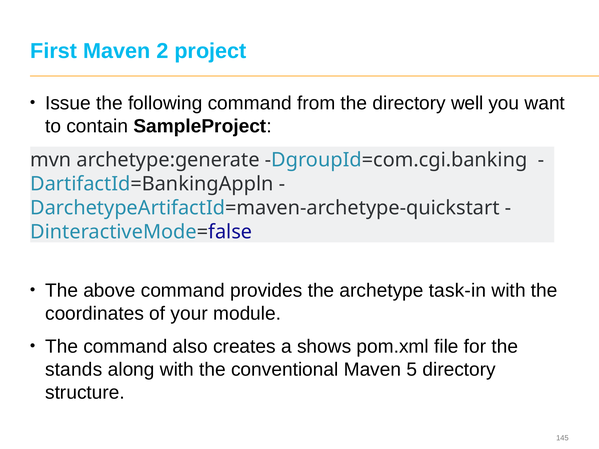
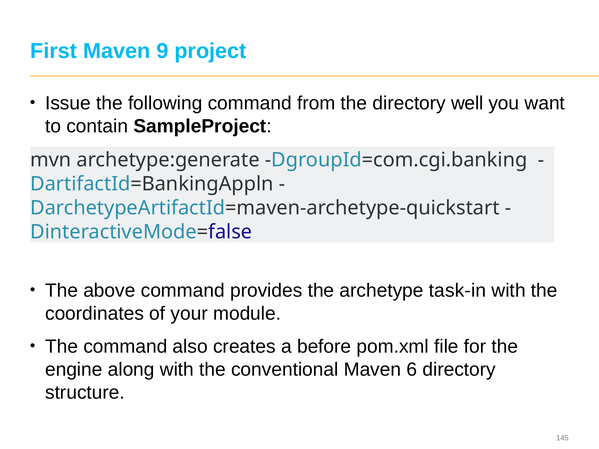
2: 2 -> 9 (162, 51)
shows: shows -> before (324, 347)
stands: stands -> engine (74, 370)
5: 5 -> 6 (412, 370)
